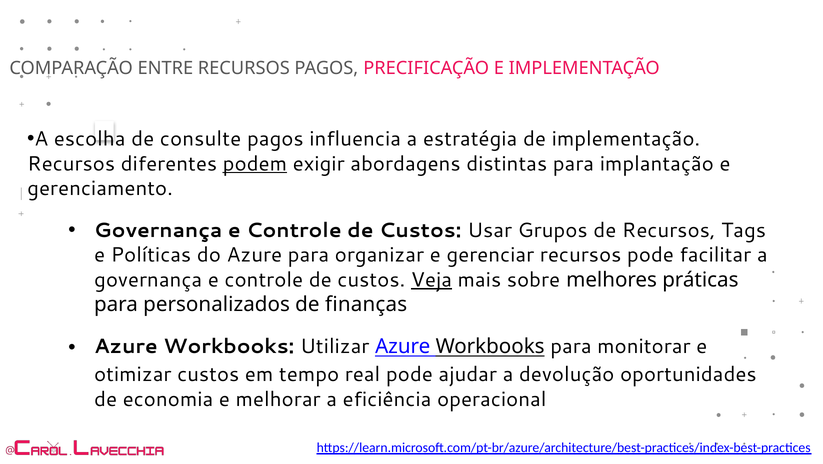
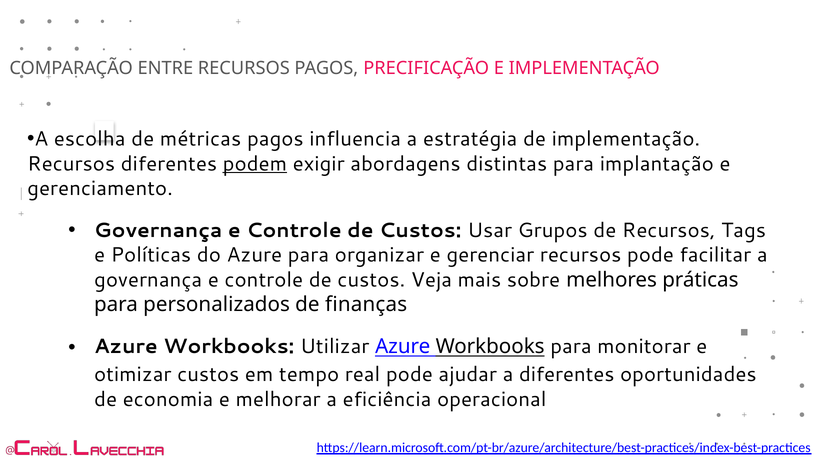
consulte: consulte -> métricas (201, 139)
Veja underline: present -> none (431, 279)
a devolução: devolução -> diferentes (567, 374)
